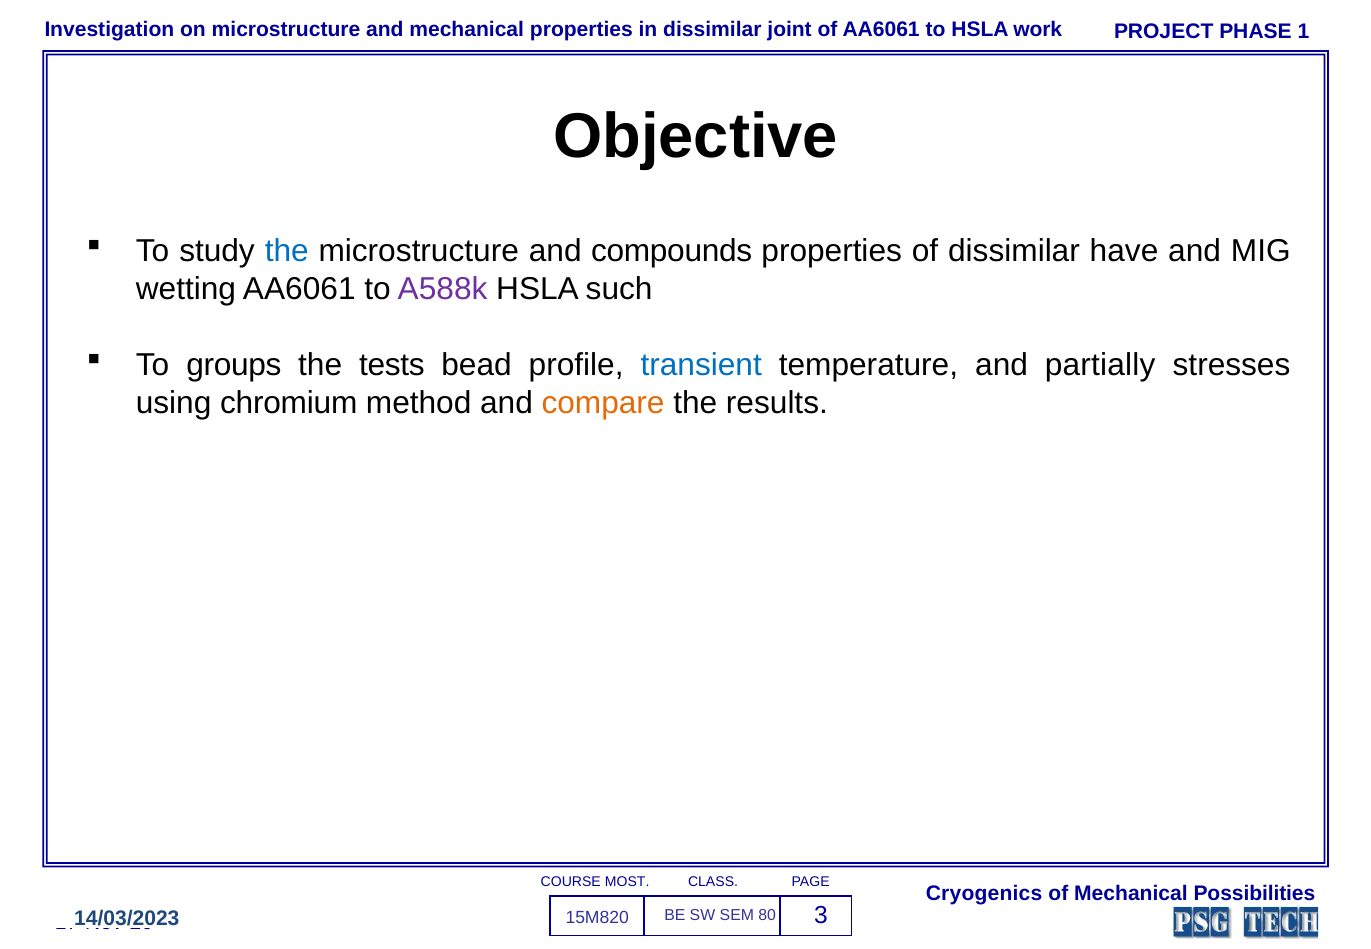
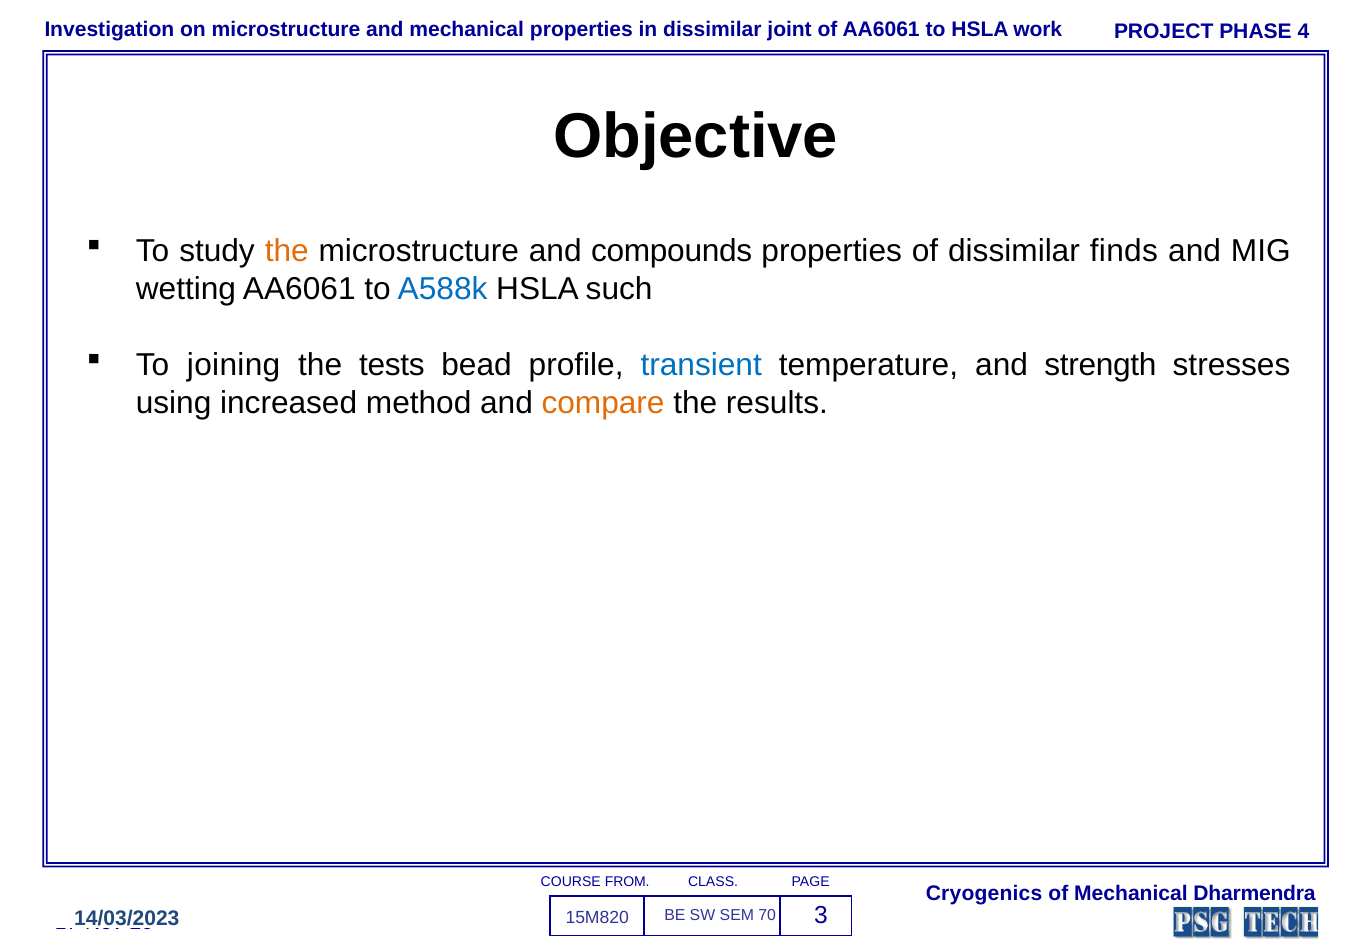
1: 1 -> 4 (1303, 32)
the colour: blue -> orange (287, 251)
have: have -> finds (1124, 251)
A588k colour: purple -> blue (443, 289)
groups: groups -> joining (234, 365)
partially: partially -> strength (1100, 365)
chromium: chromium -> increased (289, 403)
MOST: MOST -> FROM (627, 882)
Possibilities: Possibilities -> Dharmendra (1254, 894)
80: 80 -> 70 (767, 915)
